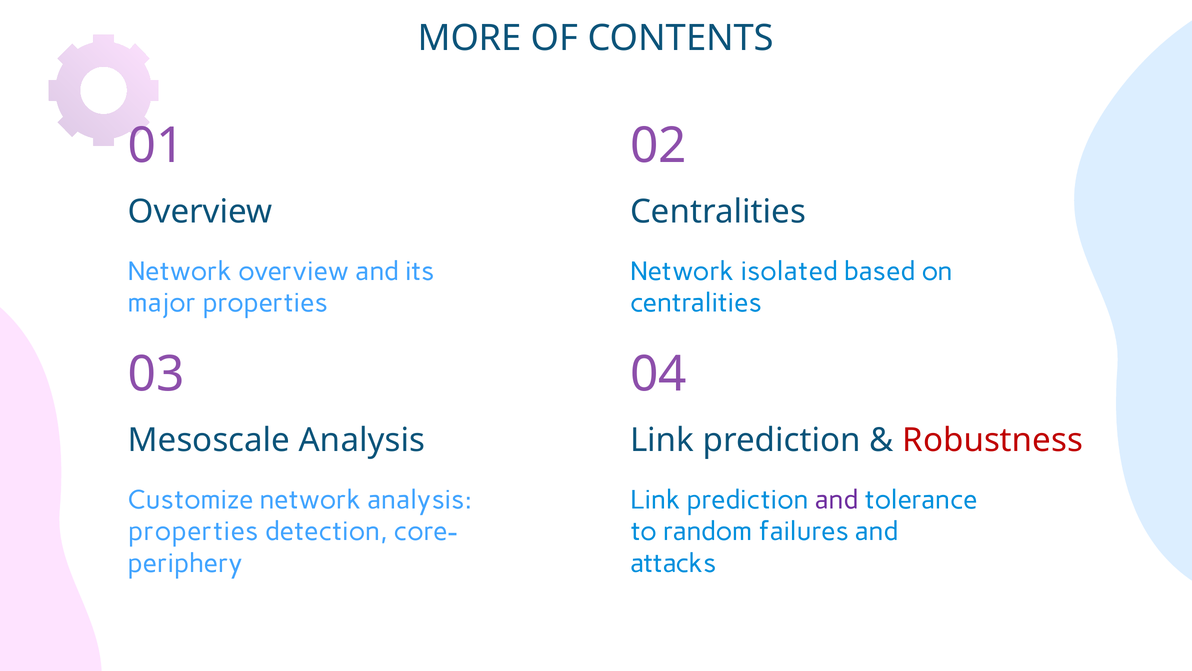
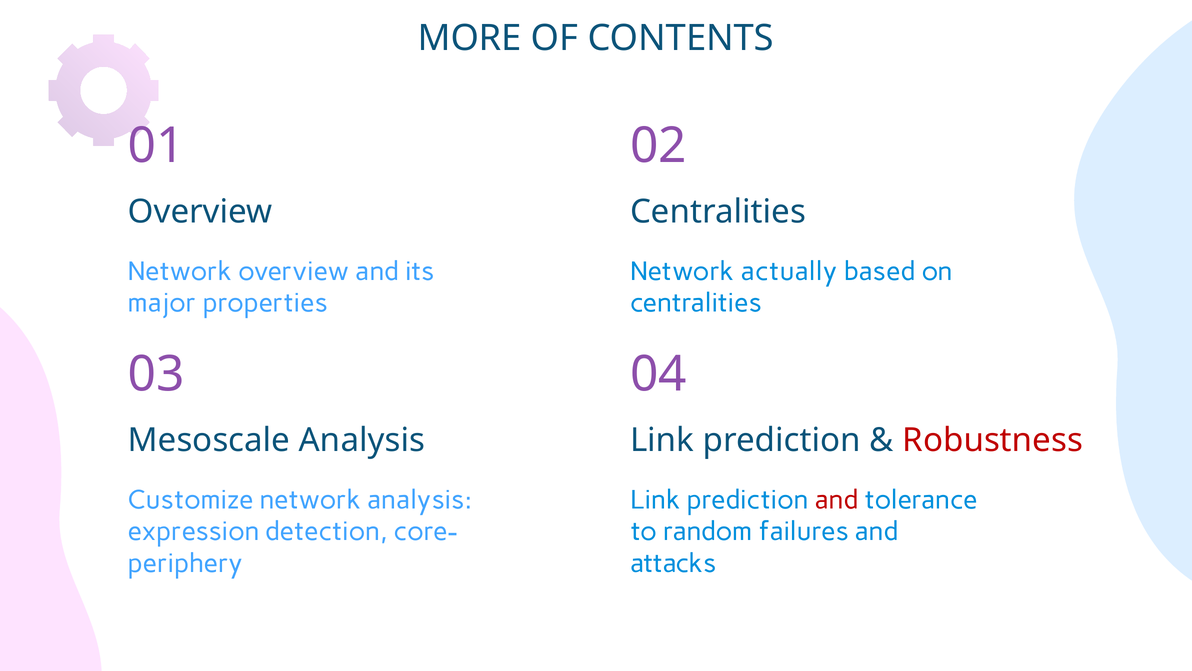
isolated: isolated -> actually (789, 271)
and colour: purple -> red (837, 500)
properties: properties -> expression (194, 531)
